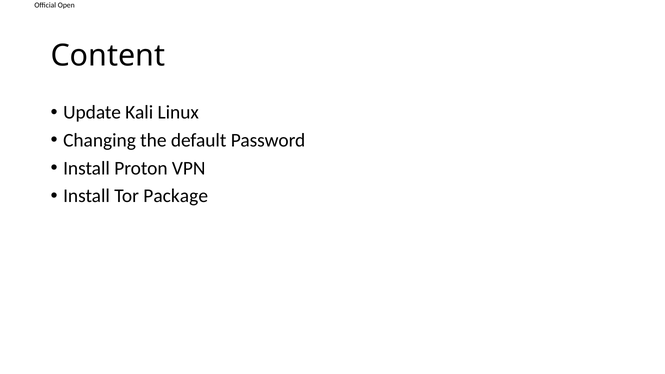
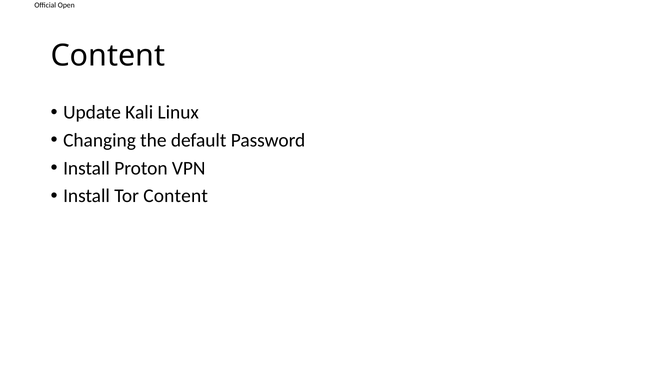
Tor Package: Package -> Content (176, 196)
